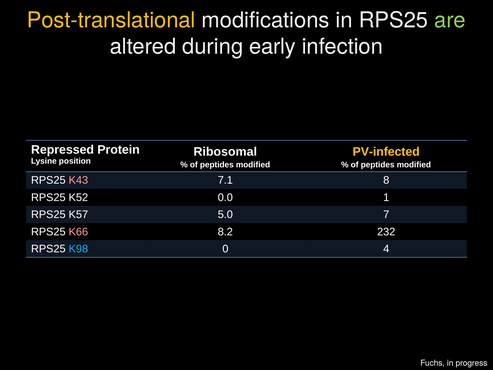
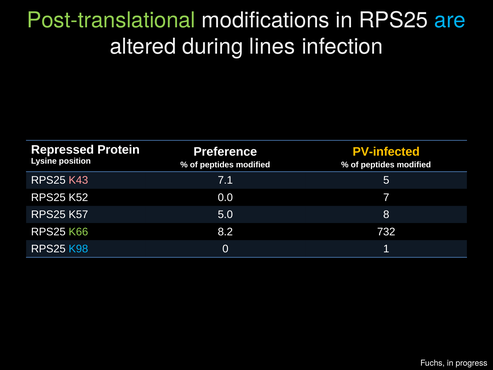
Post-translational colour: yellow -> light green (111, 20)
are colour: light green -> light blue (450, 20)
early: early -> lines (272, 47)
Ribosomal: Ribosomal -> Preference (225, 152)
8: 8 -> 5 (386, 180)
1: 1 -> 7 (386, 197)
7: 7 -> 8 (386, 214)
K66 colour: pink -> light green (78, 232)
232: 232 -> 732 (386, 232)
4: 4 -> 1 (386, 249)
